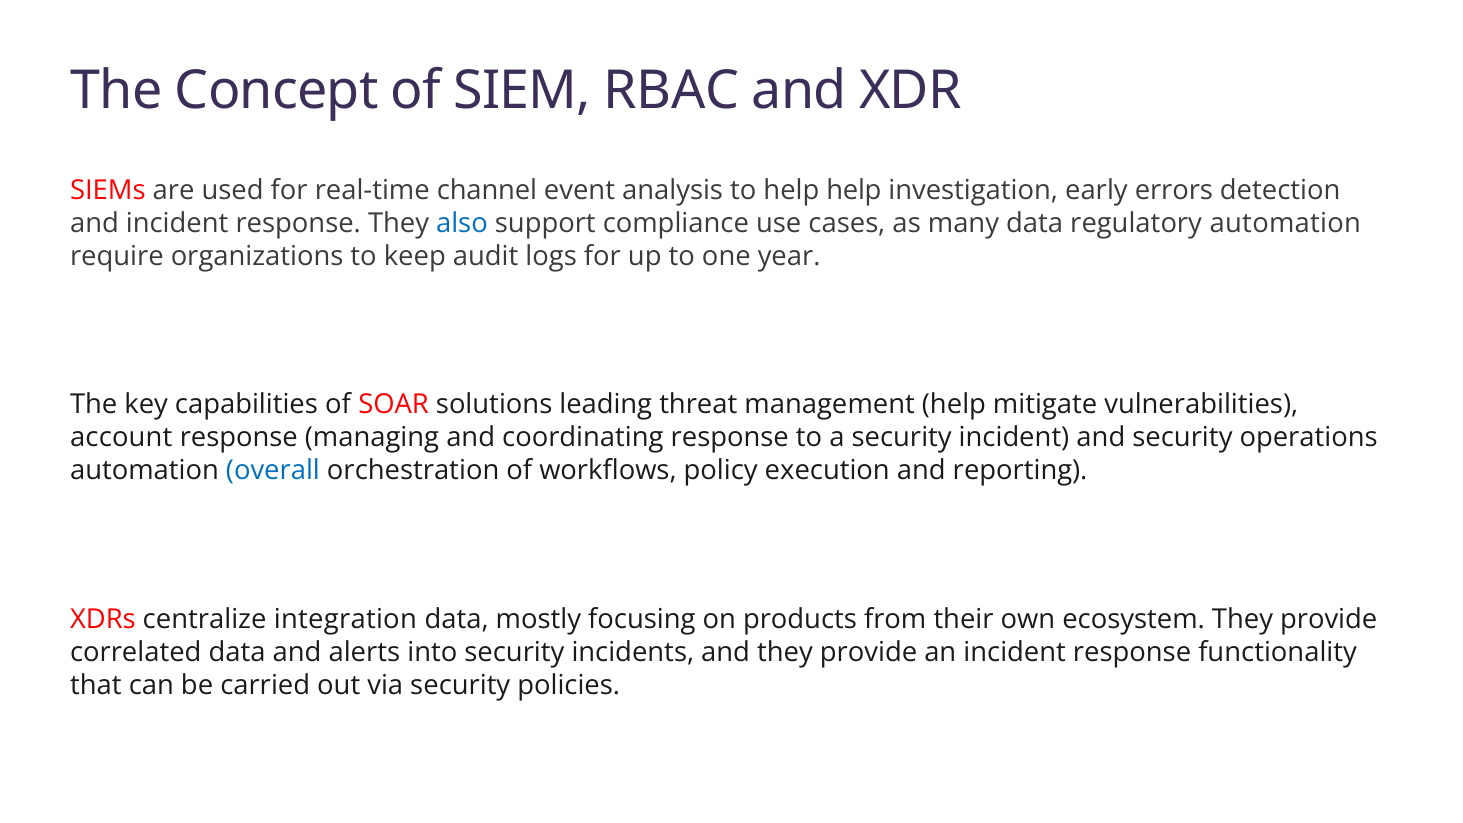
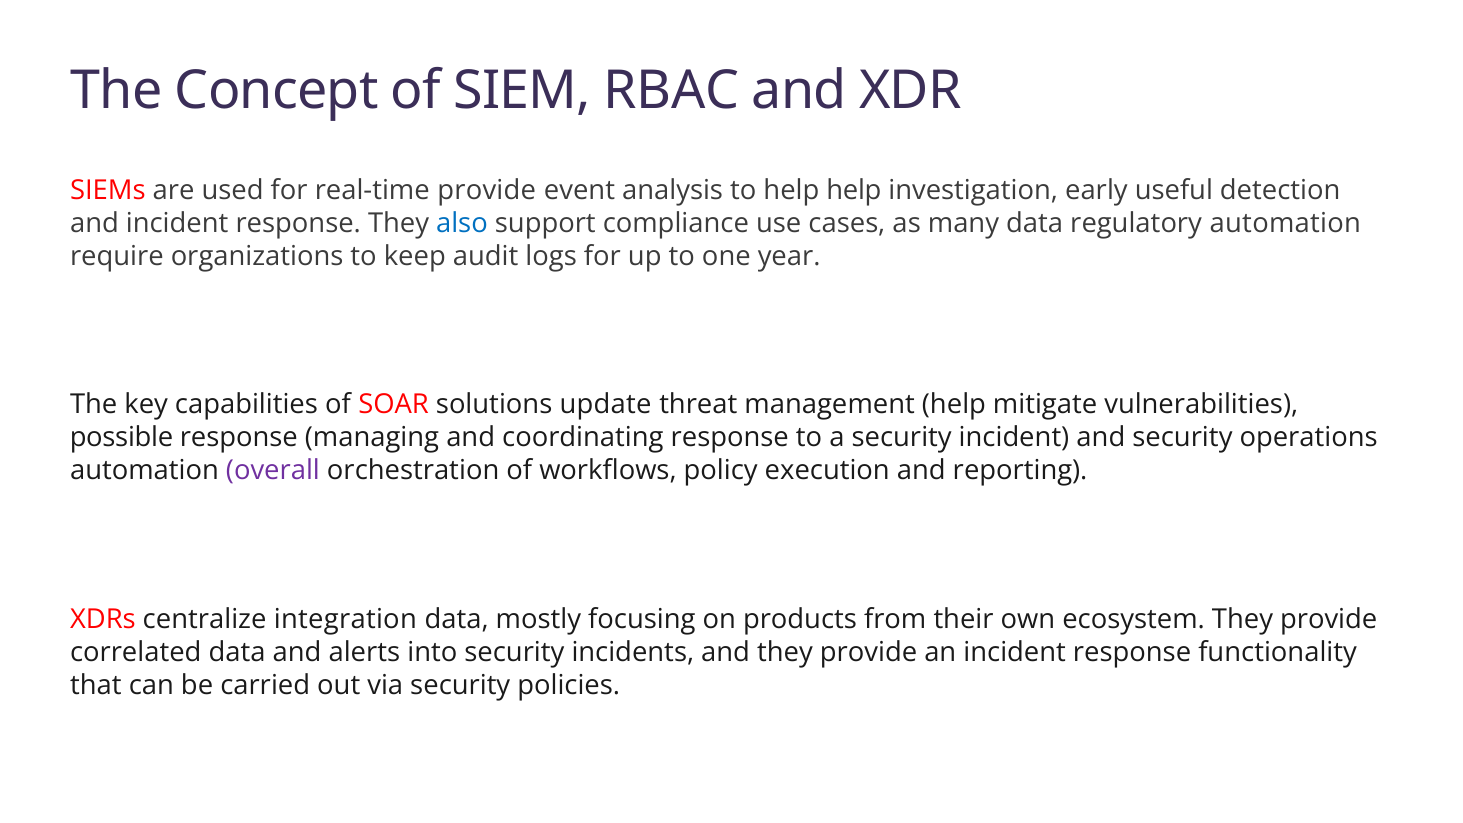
real-time channel: channel -> provide (487, 191)
errors: errors -> useful (1174, 191)
leading: leading -> update (606, 405)
account: account -> possible (121, 438)
overall colour: blue -> purple (273, 471)
